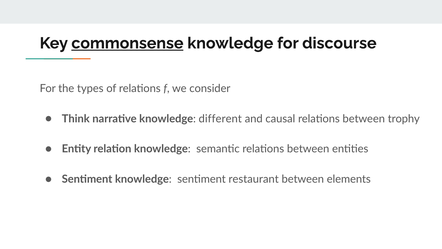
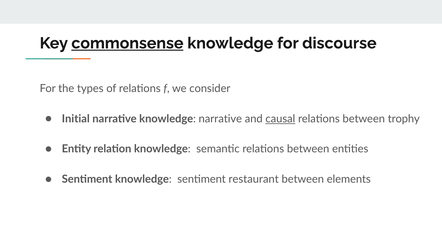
Think: Think -> Initial (76, 119)
knowledge different: different -> narrative (220, 119)
causal underline: none -> present (280, 119)
